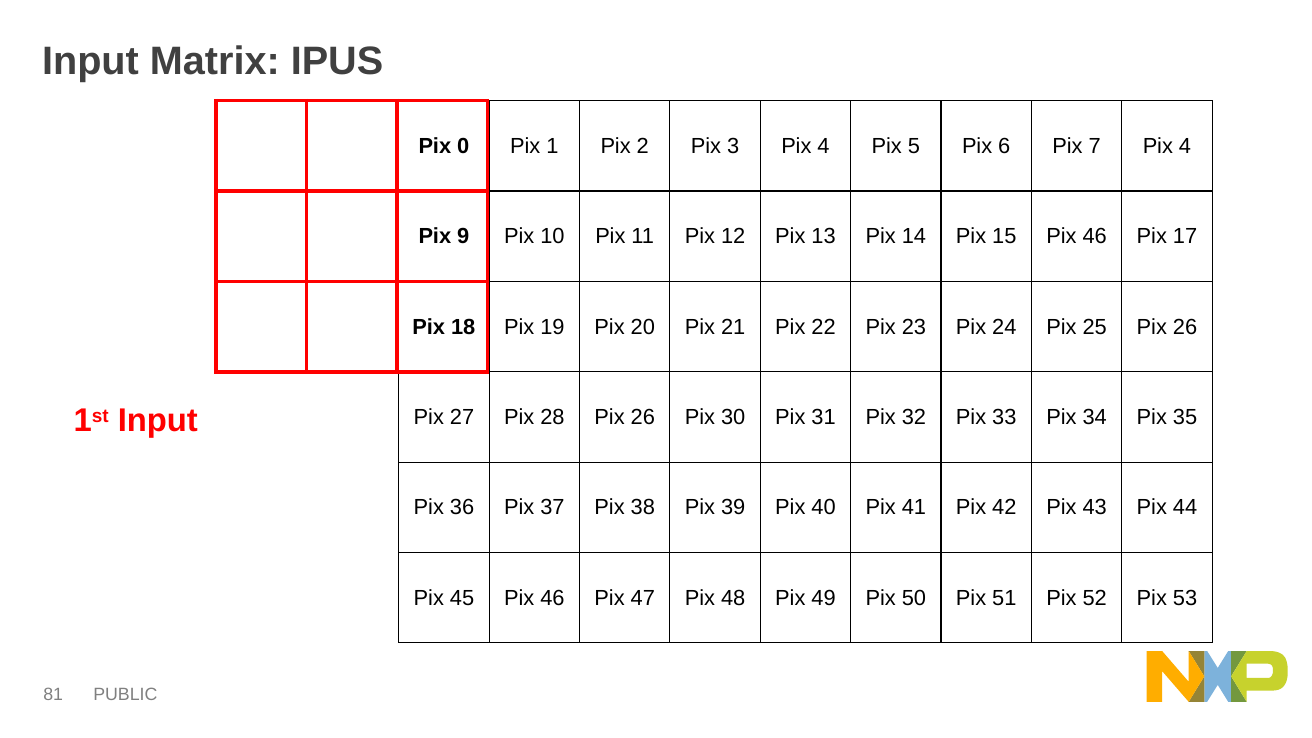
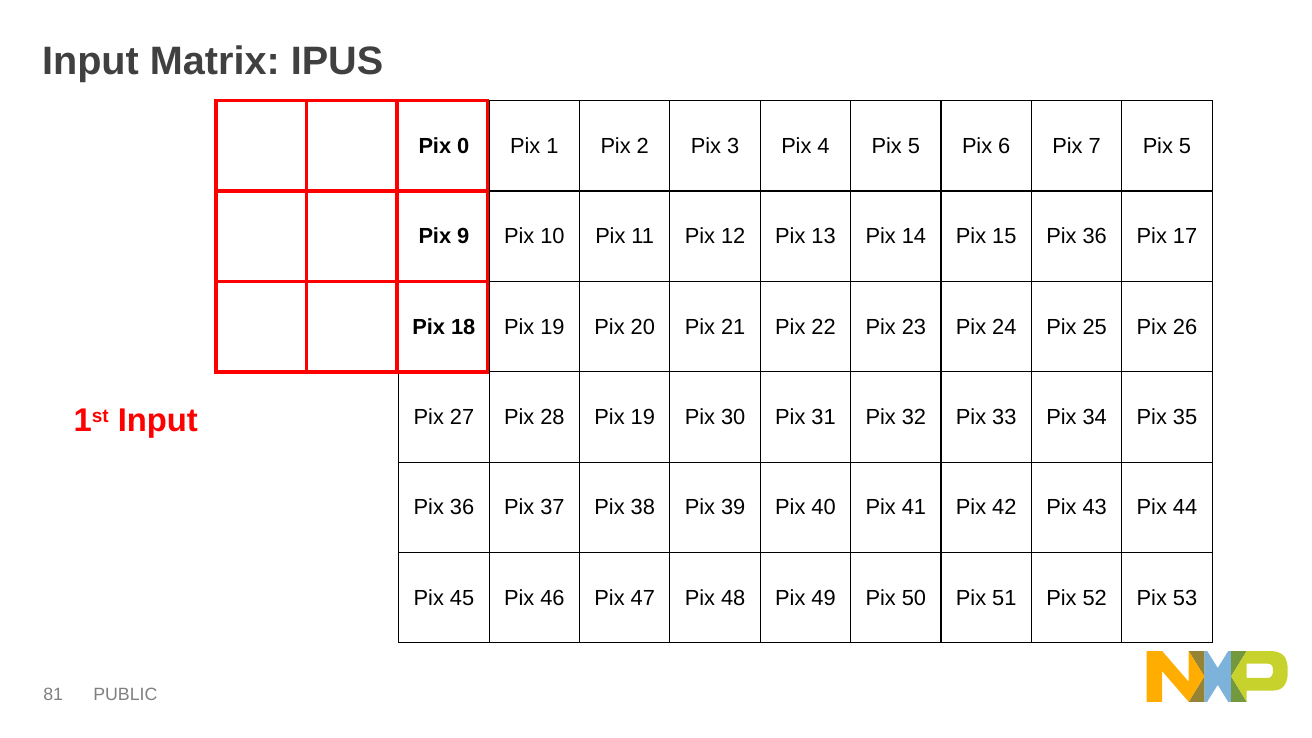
7 Pix 4: 4 -> 5 (1185, 146)
15 Pix 46: 46 -> 36 (1095, 237)
28 Pix 26: 26 -> 19 (643, 417)
